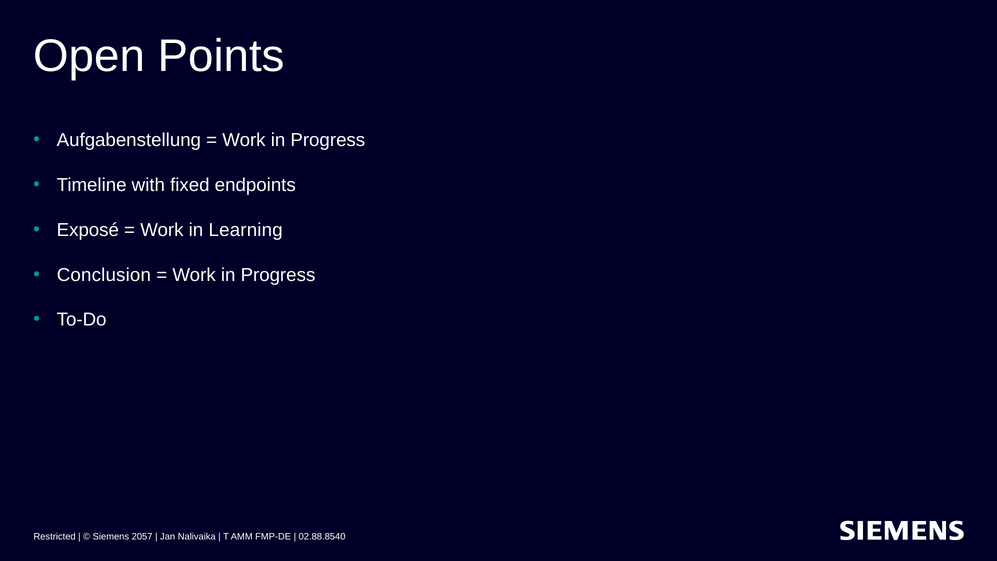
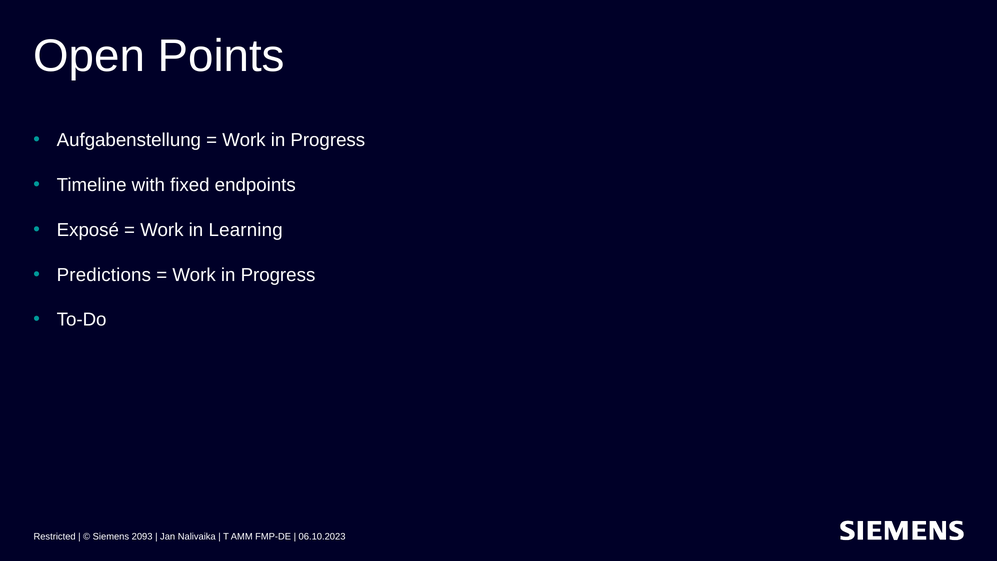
Conclusion: Conclusion -> Predictions (104, 275)
2057: 2057 -> 2093 (142, 537)
02.88.8540: 02.88.8540 -> 06.10.2023 (322, 537)
